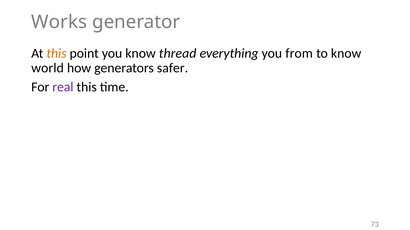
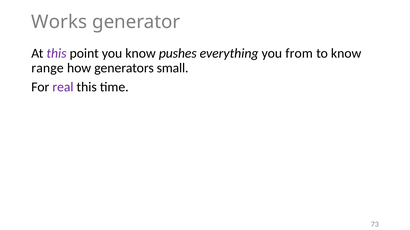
this colour: orange -> purple (56, 53)
thread: thread -> pushes (178, 53)
world: world -> range (48, 68)
safer: safer -> small (173, 68)
